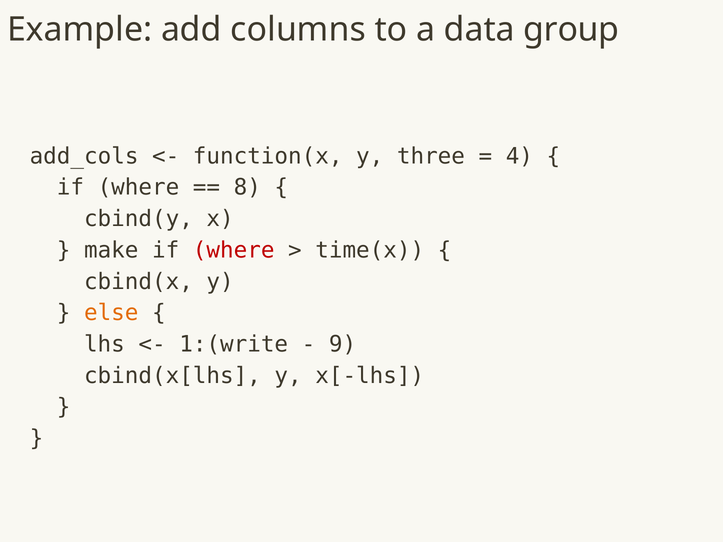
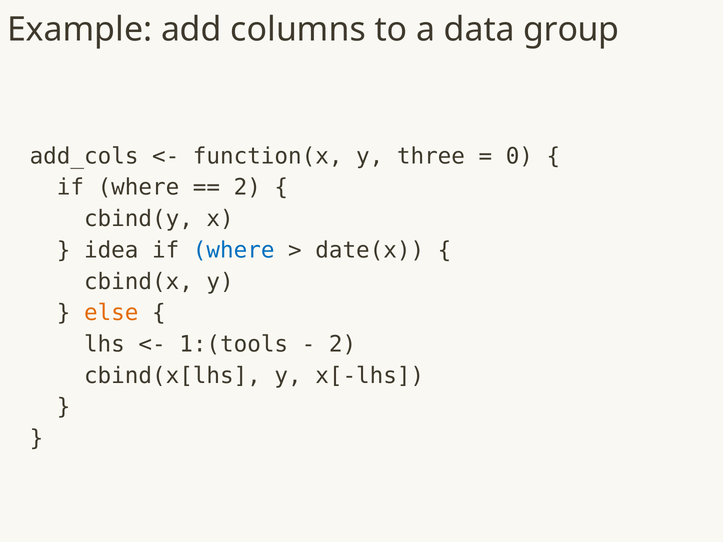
4: 4 -> 0 (519, 156)
8: 8 -> 2 (247, 188)
make: make -> idea (111, 250)
where colour: red -> blue (234, 250)
time(x: time(x -> date(x (370, 250)
1:(write: 1:(write -> 1:(tools (234, 344)
9: 9 -> 2 (342, 344)
